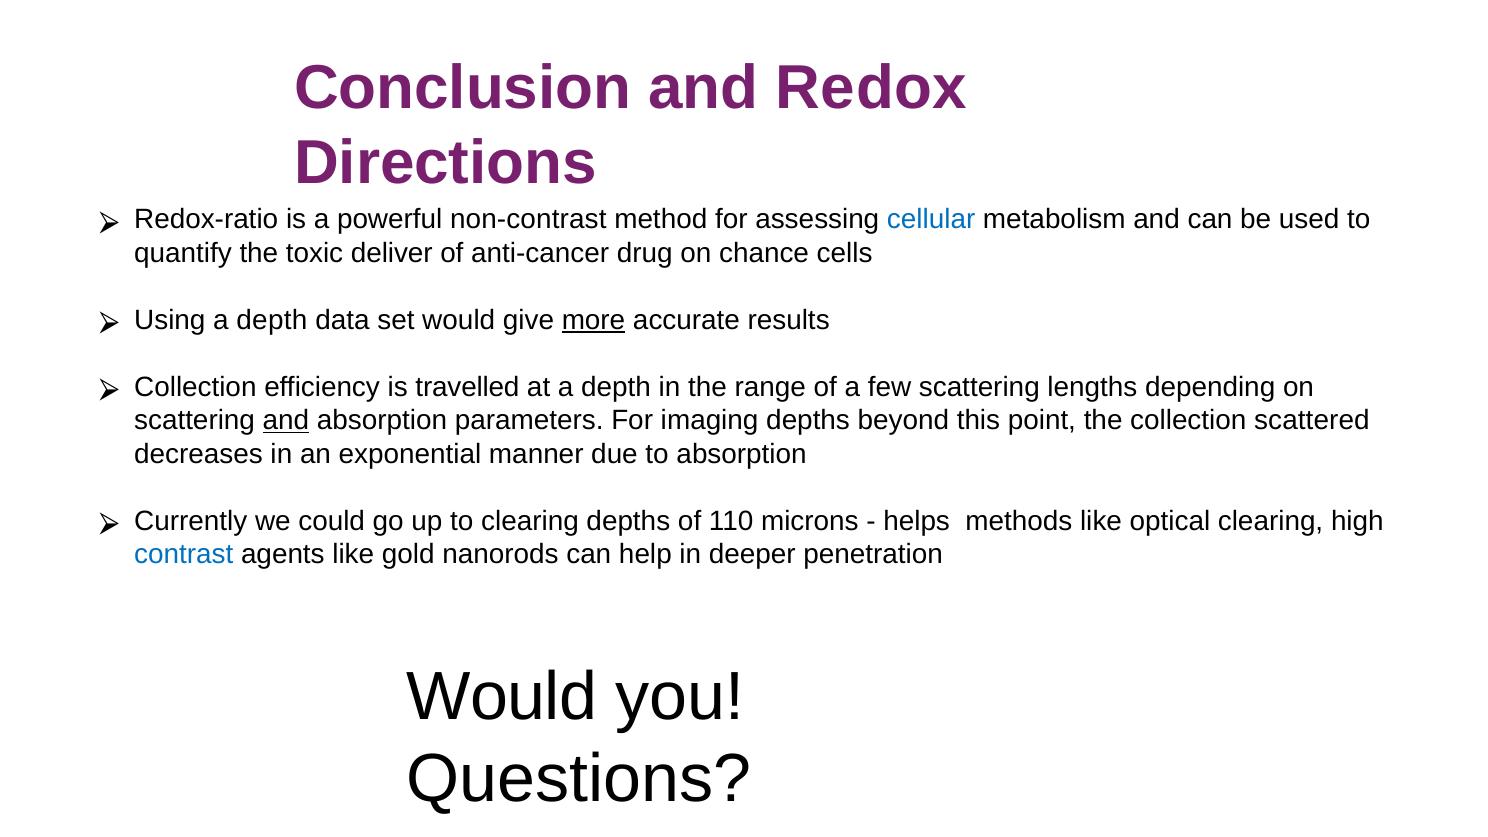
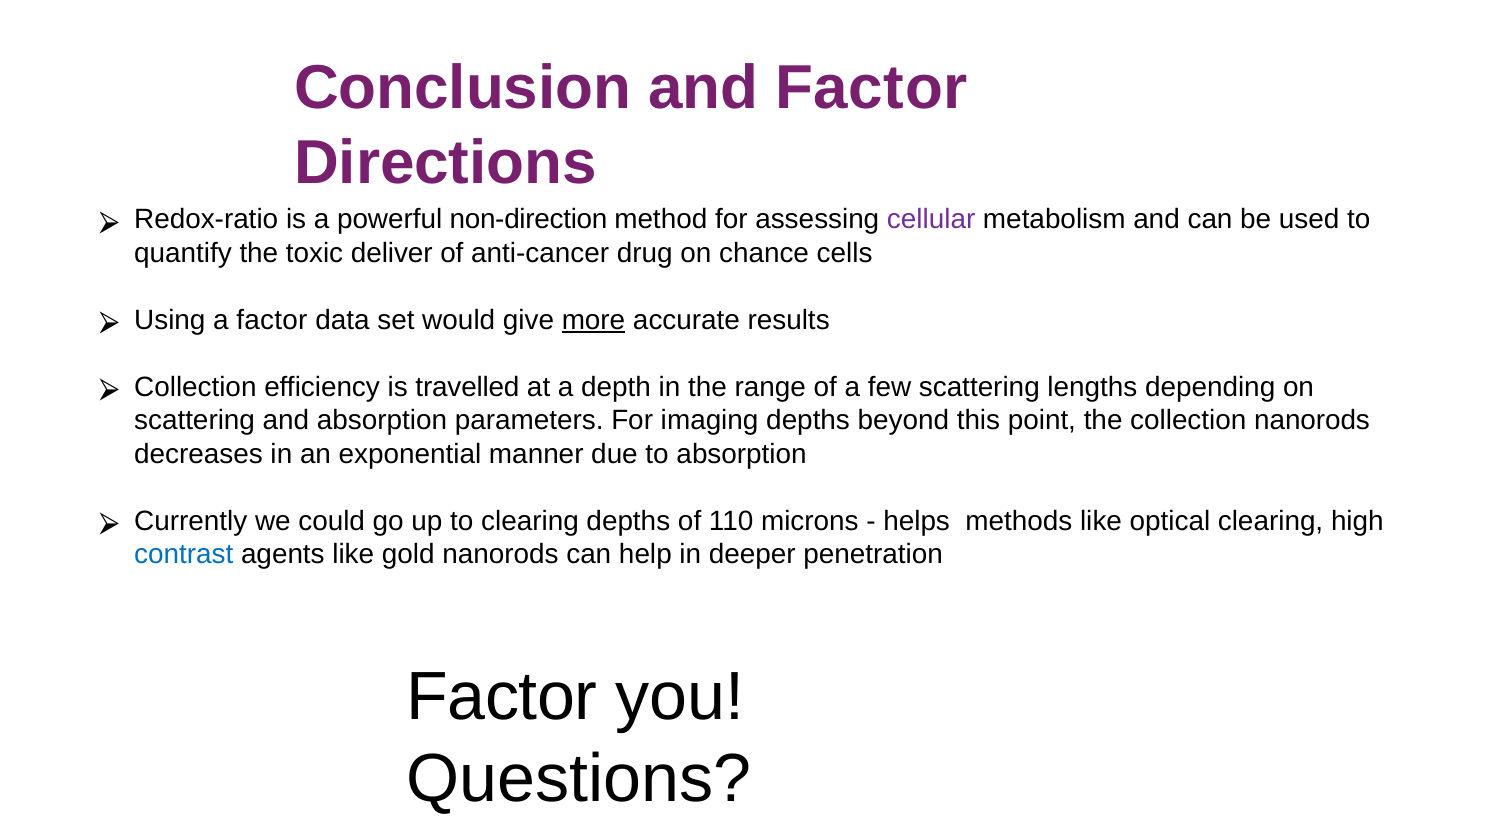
and Redox: Redox -> Factor (872, 89)
non-contrast: non-contrast -> non-direction (528, 220)
cellular colour: blue -> purple (931, 220)
Using a depth: depth -> factor (272, 320)
and underline: present -> none (286, 420)
collection scattered: scattered -> nanorods (1312, 420)
Would: Would -> Factor (502, 697)
